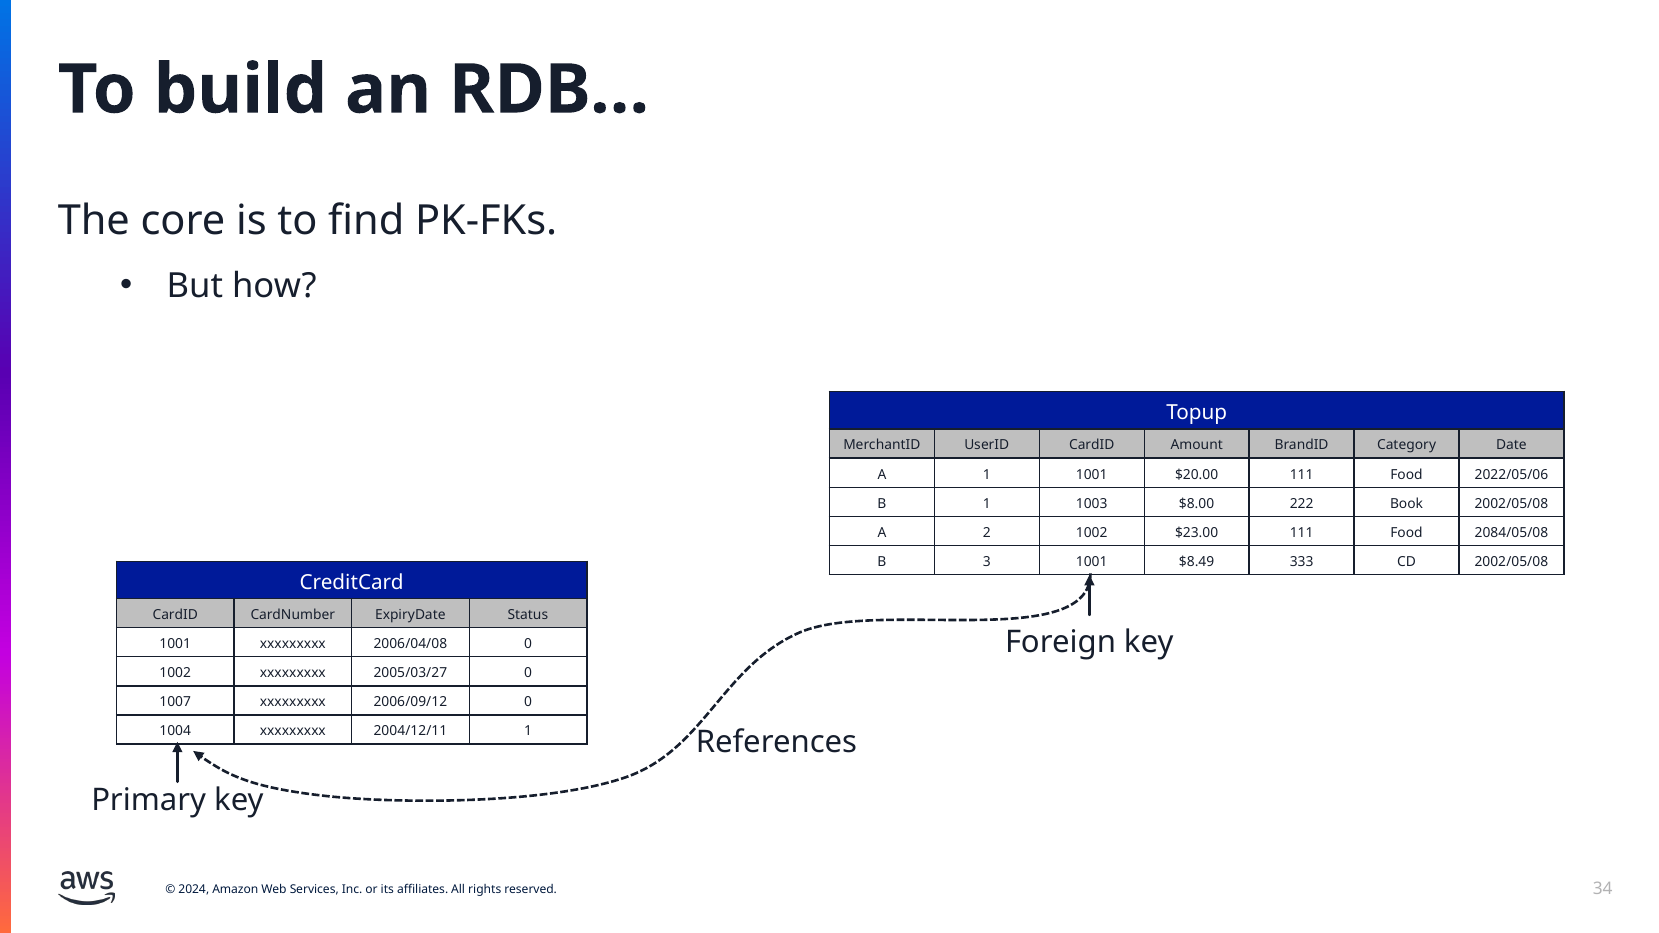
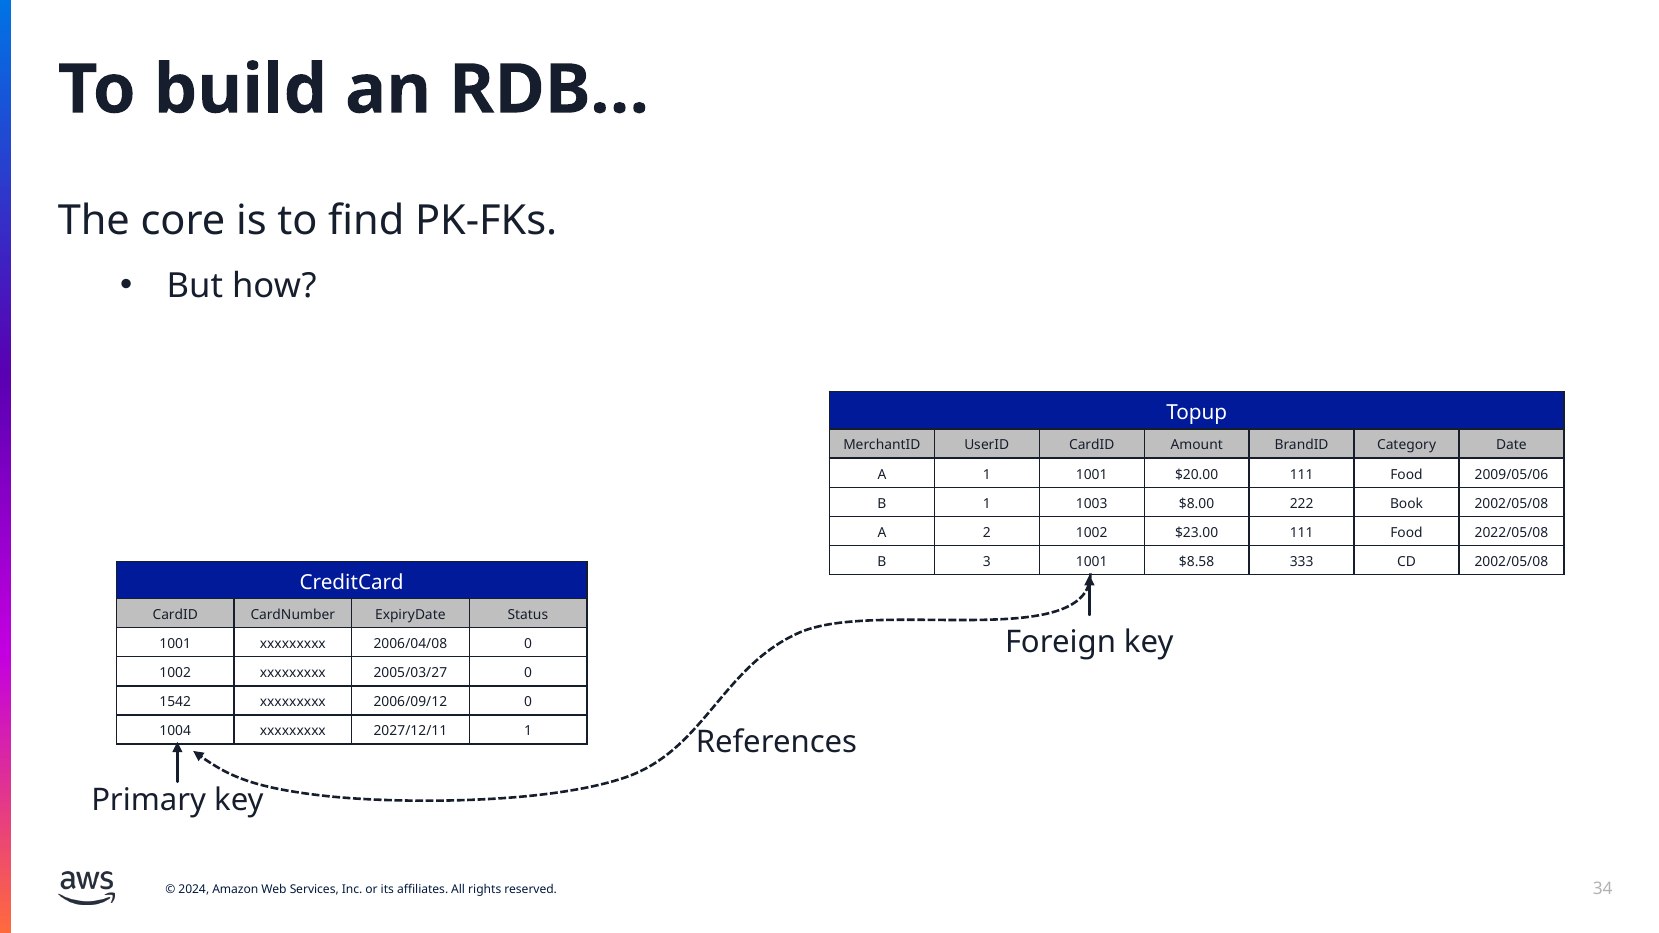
2022/05/06: 2022/05/06 -> 2009/05/06 (1511, 475)
2084/05/08: 2084/05/08 -> 2022/05/08 (1511, 533)
$8.49: $8.49 -> $8.58 (1197, 562)
1007: 1007 -> 1542 (175, 703)
2004/12/11: 2004/12/11 -> 2027/12/11 (410, 732)
